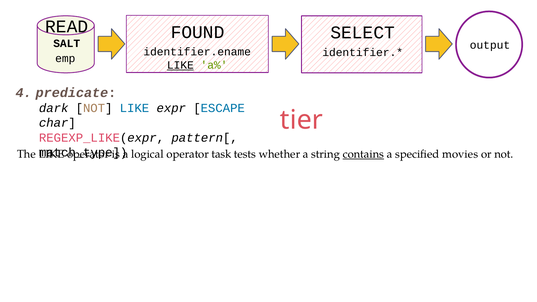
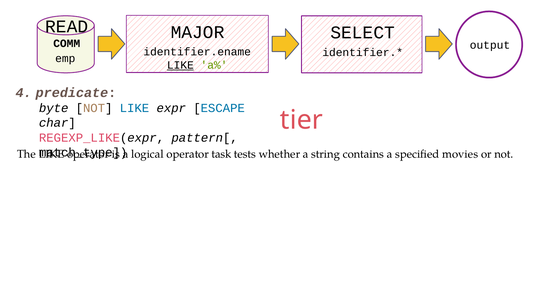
FOUND: FOUND -> MAJOR (198, 32)
SALT: SALT -> COMM (67, 44)
dark: dark -> byte (54, 108)
contains underline: present -> none (363, 154)
